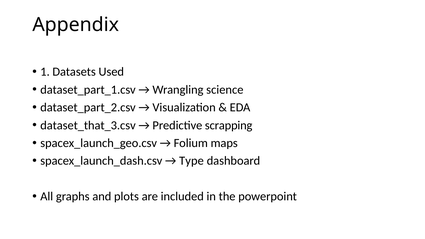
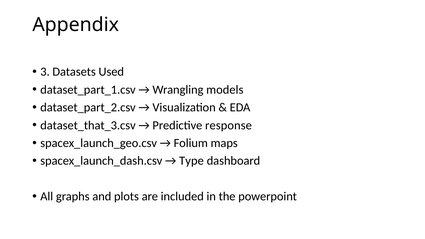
1: 1 -> 3 (45, 72)
science: science -> models (225, 90)
scrapping: scrapping -> response (229, 125)
